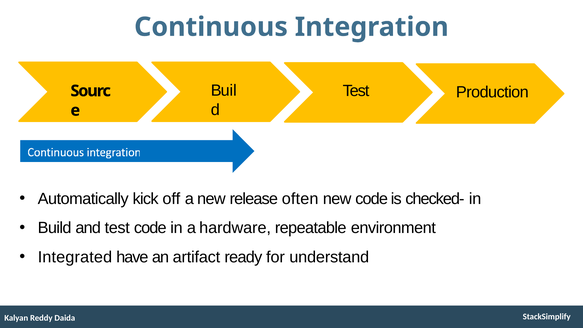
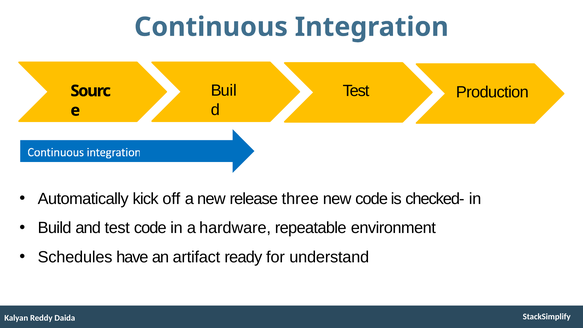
often: often -> three (300, 199)
Integrated: Integrated -> Schedules (75, 257)
